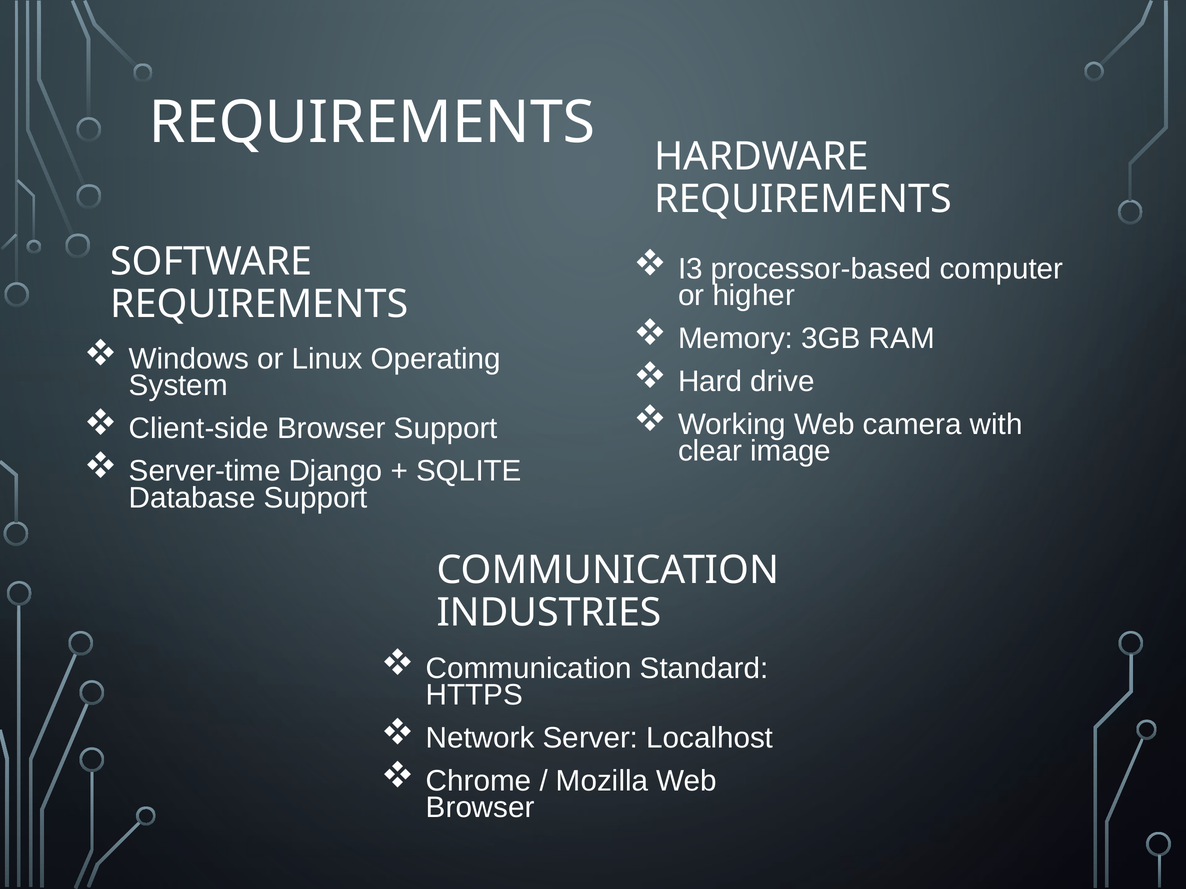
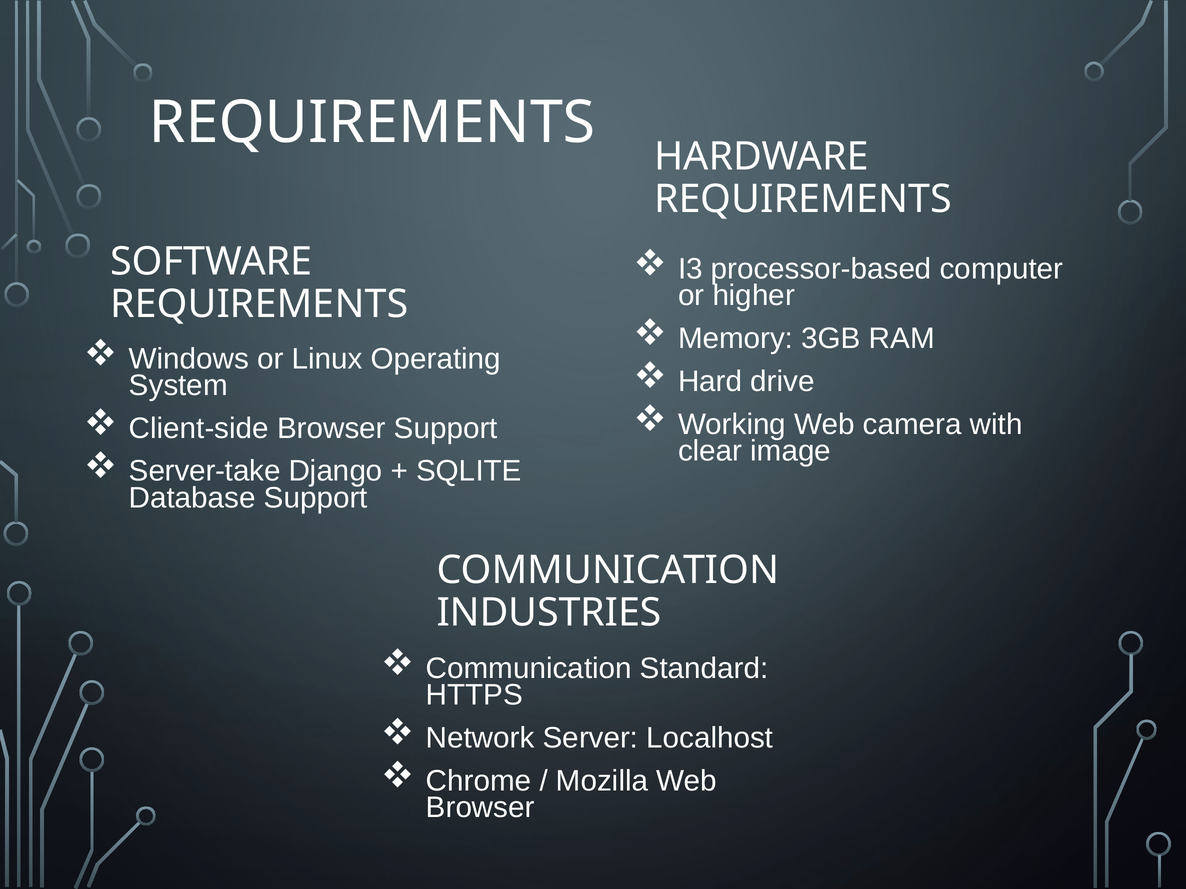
Server-time: Server-time -> Server-take (205, 471)
